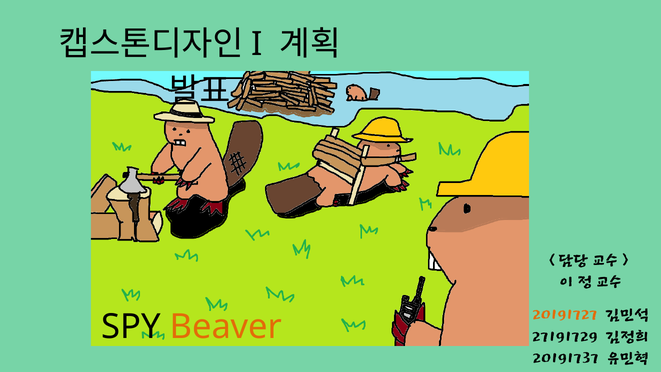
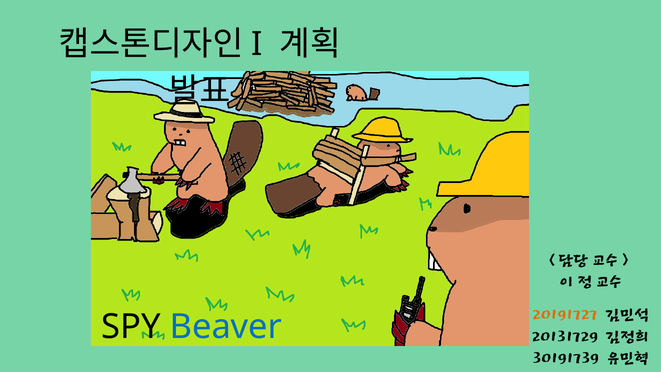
Beaver colour: orange -> blue (226, 326)
27191729: 27191729 -> 20131729 (565, 336)
20191737: 20191737 -> 30191739 (566, 358)
